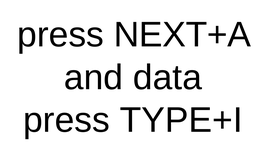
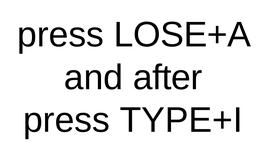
NEXT+A: NEXT+A -> LOSE+A (182, 35)
data: data -> after (168, 77)
